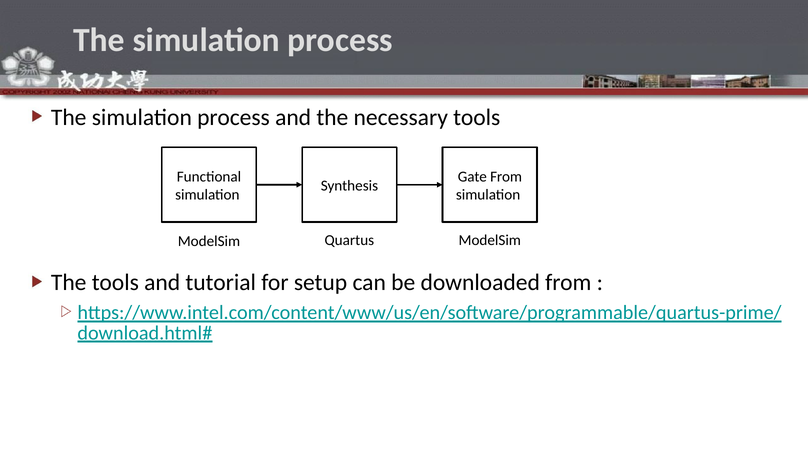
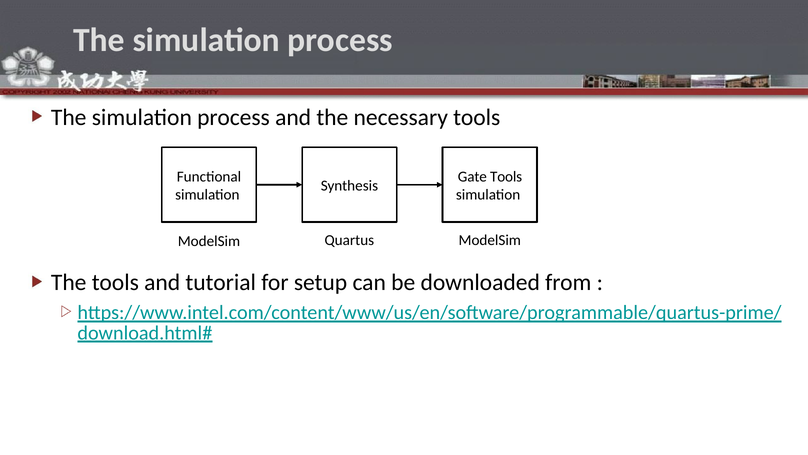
Gate From: From -> Tools (506, 176)
